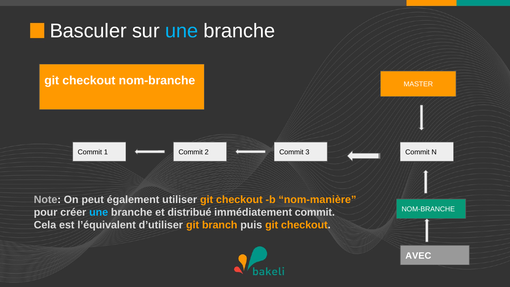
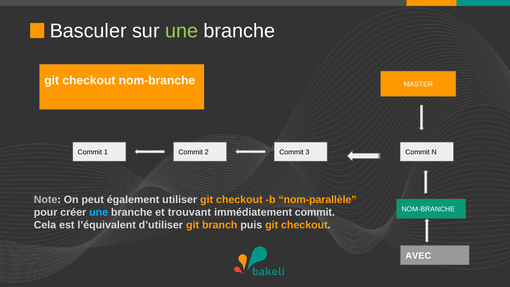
une colour: light blue -> light green (182, 31)
nom-manière: nom-manière -> nom-parallèle (317, 200)
distribué: distribué -> trouvant (189, 212)
